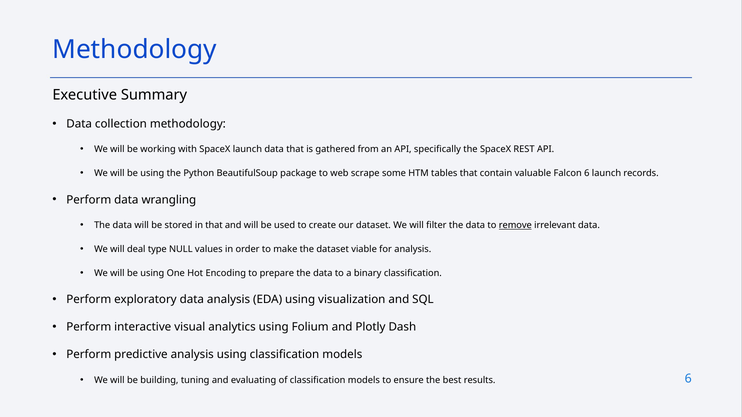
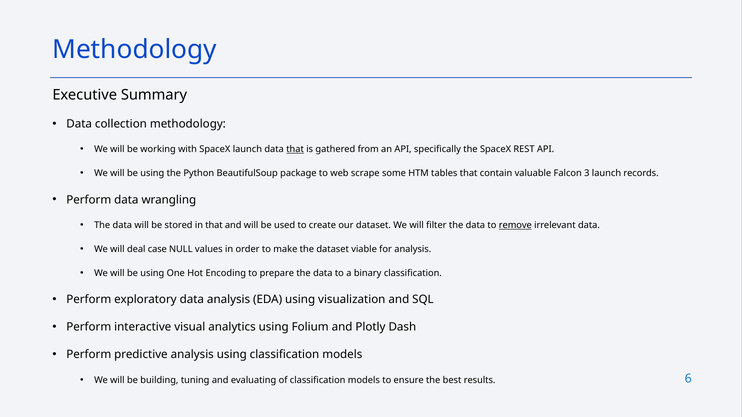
that underline: none -> present (295, 149)
Falcon 6: 6 -> 3 (587, 174)
type: type -> case (157, 249)
